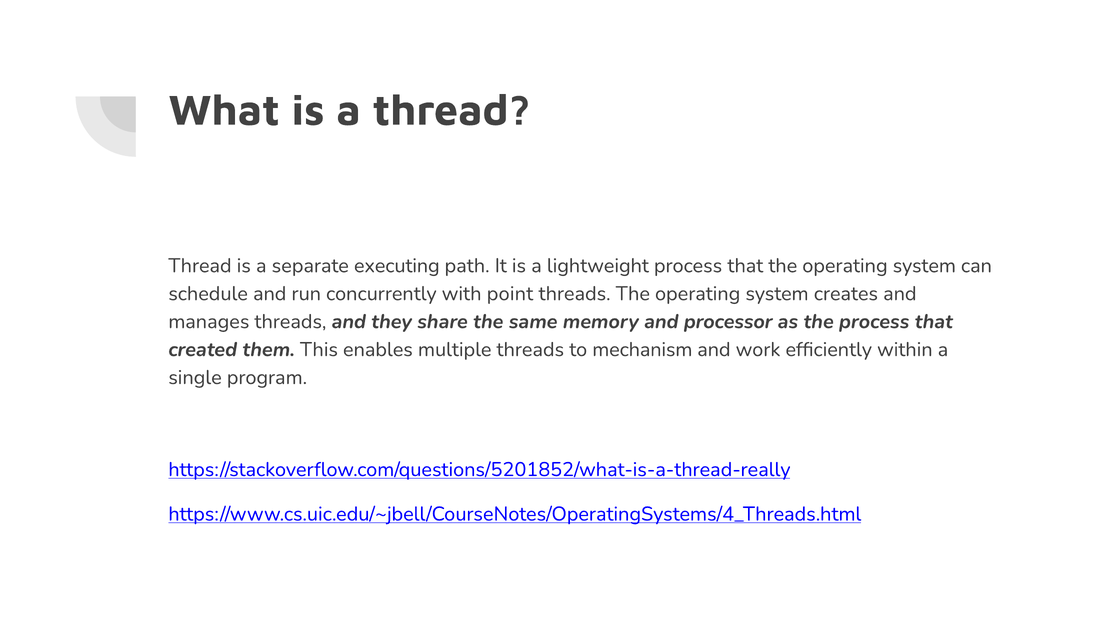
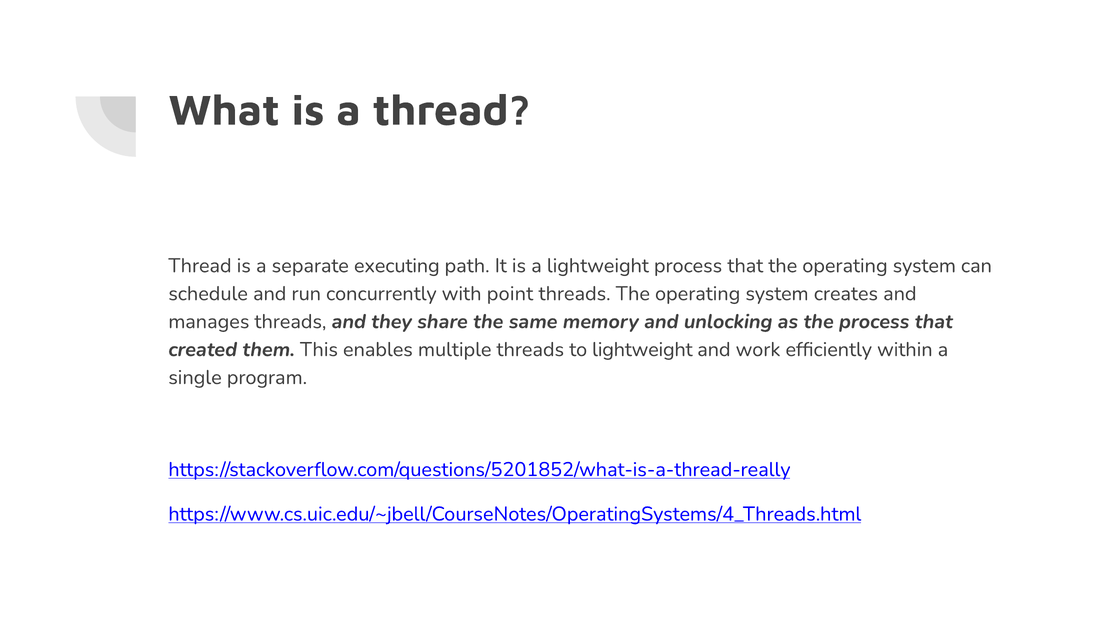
processor: processor -> unlocking (728, 321)
to mechanism: mechanism -> lightweight (642, 349)
